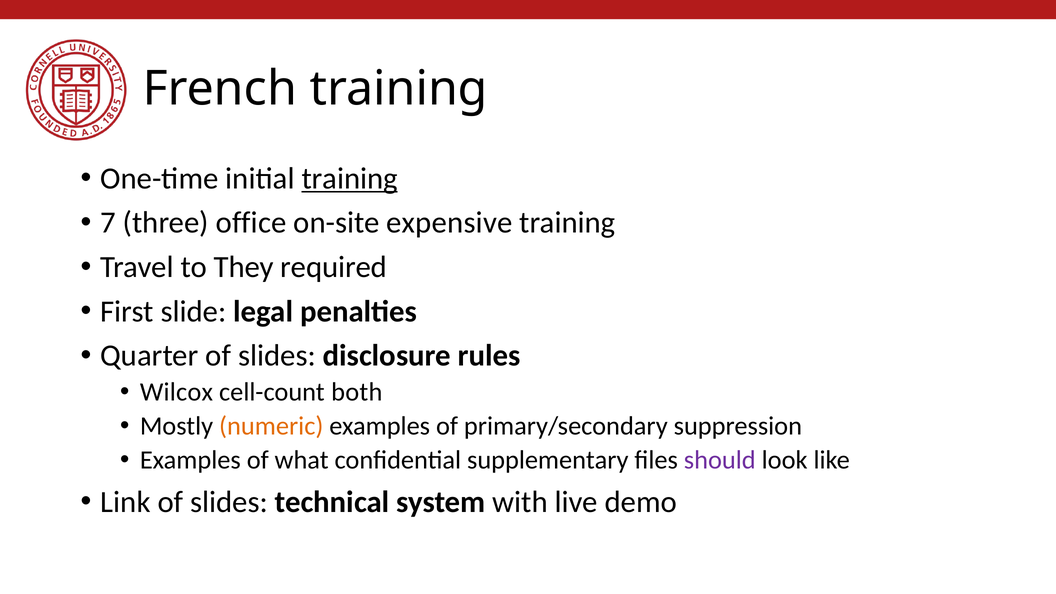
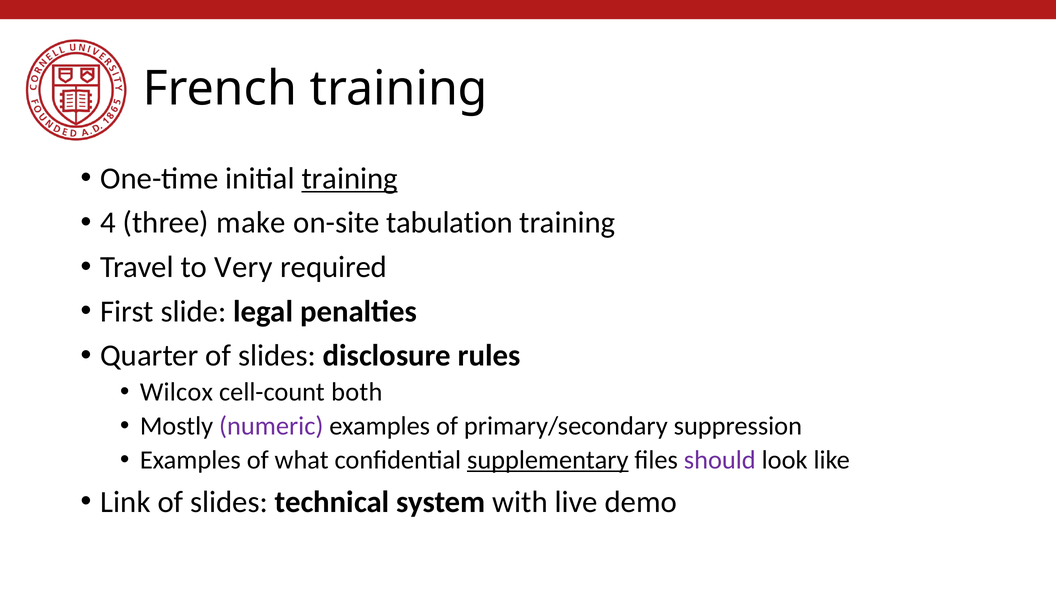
7: 7 -> 4 (108, 223)
office: office -> make (251, 223)
expensive: expensive -> tabulation (450, 223)
They: They -> Very (243, 267)
numeric colour: orange -> purple (271, 426)
supplementary underline: none -> present (548, 460)
